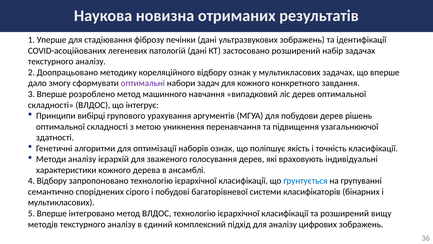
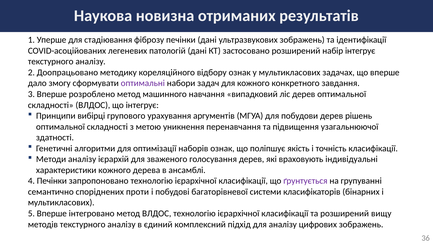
набір задачах: задачах -> інтегрує (360, 51)
4 Відбору: Відбору -> Печінки (52, 181)
ґрунтується colour: blue -> purple (305, 181)
сірого: сірого -> проти (137, 191)
